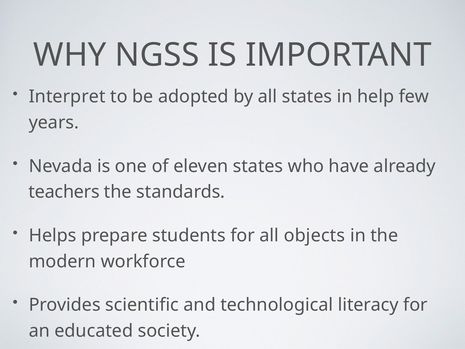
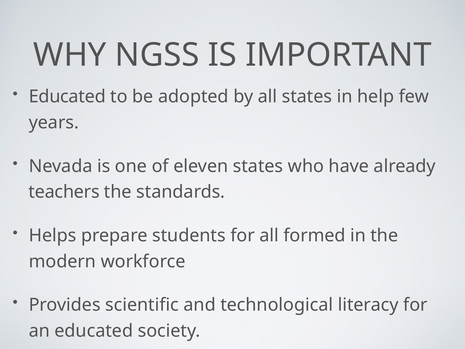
Interpret: Interpret -> Educated (67, 97)
objects: objects -> formed (314, 235)
